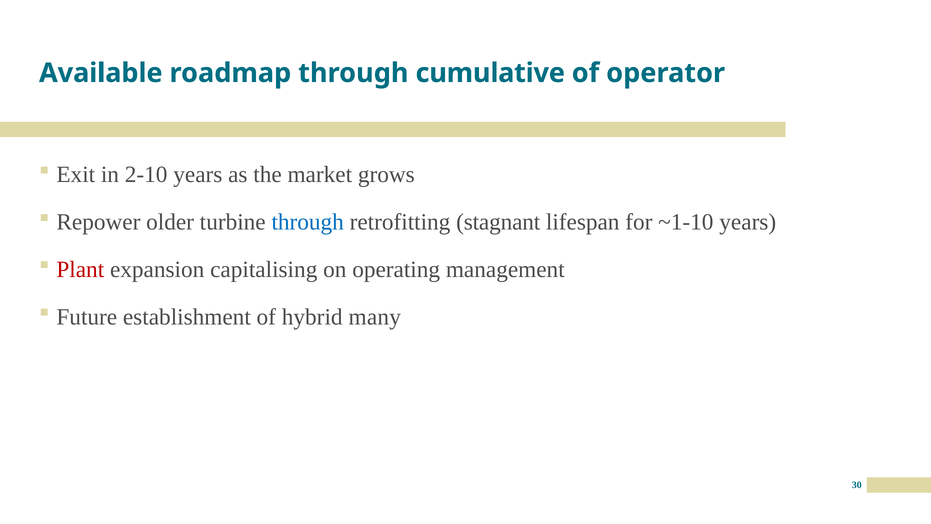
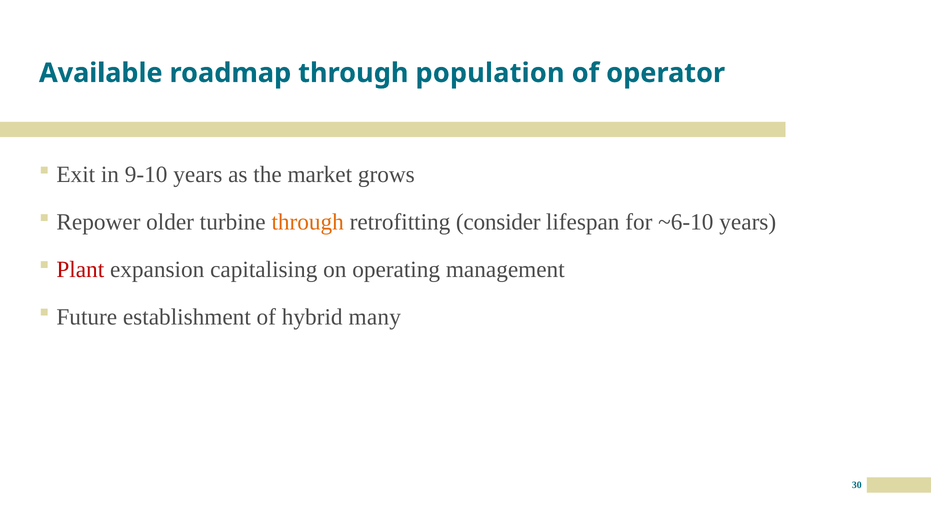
cumulative: cumulative -> population (490, 73)
2-10: 2-10 -> 9-10 (146, 175)
through colour: blue -> orange (308, 222)
stagnant: stagnant -> consider (498, 222)
~1-10: ~1-10 -> ~6-10 (686, 222)
